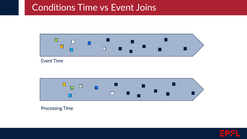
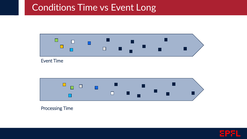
Joins: Joins -> Long (146, 8)
